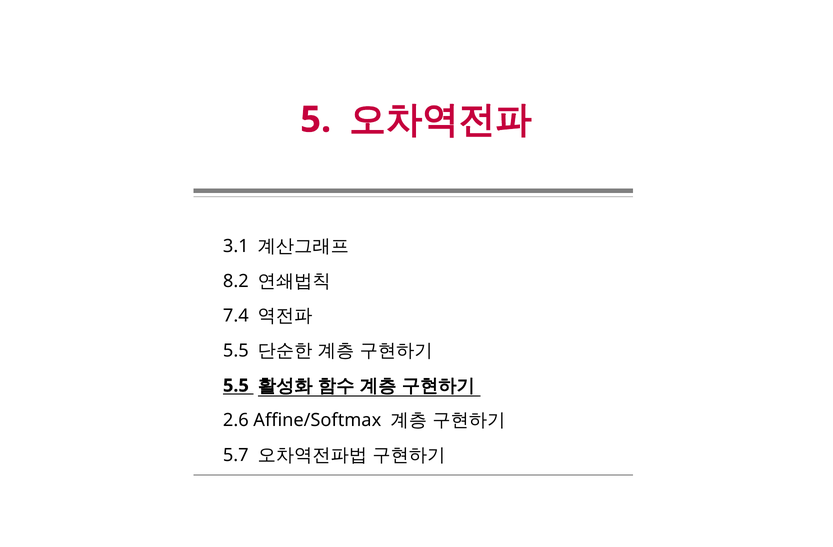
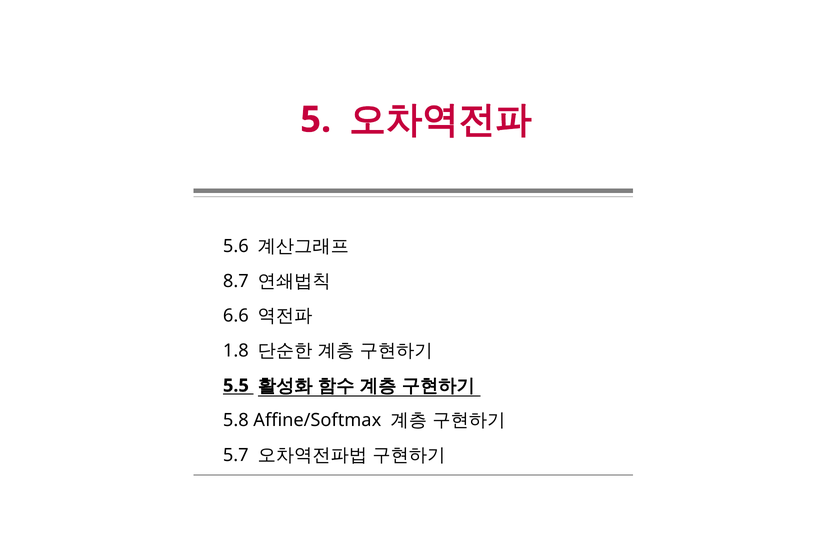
3.1: 3.1 -> 5.6 (236, 246)
8.2: 8.2 -> 8.7 (236, 281)
7.4: 7.4 -> 6.6 (236, 316)
5.5: 5.5 -> 1.8 (236, 351)
2.6: 2.6 -> 5.8 (236, 421)
